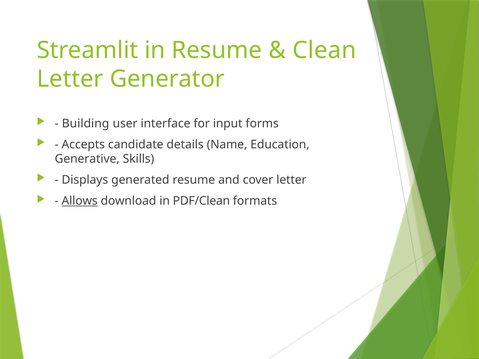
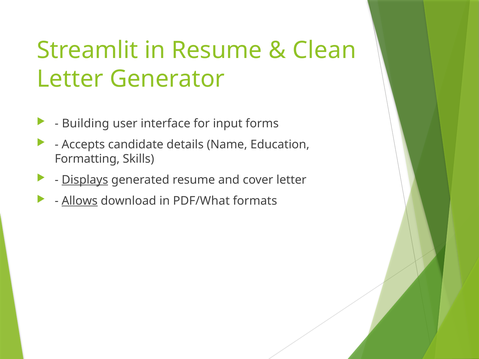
Generative: Generative -> Formatting (87, 159)
Displays underline: none -> present (85, 180)
PDF/Clean: PDF/Clean -> PDF/What (201, 201)
